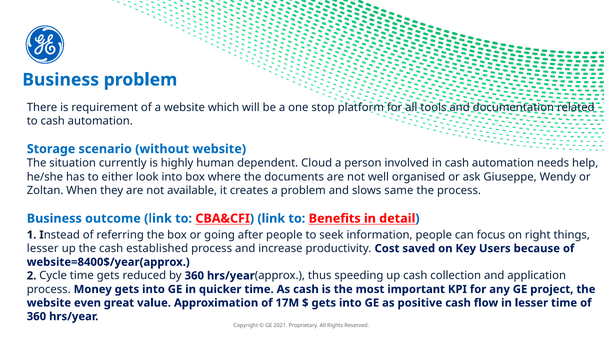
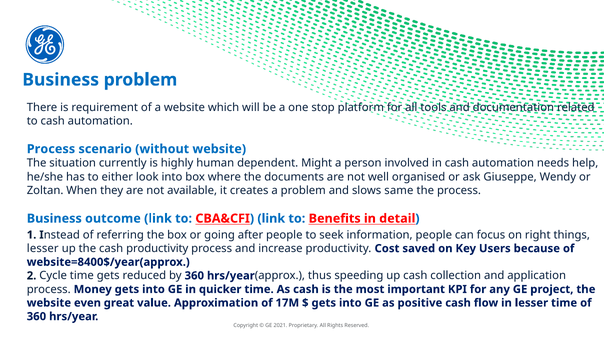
Storage: Storage -> Process (51, 149)
Cloud: Cloud -> Might (317, 163)
cash established: established -> productivity (157, 248)
